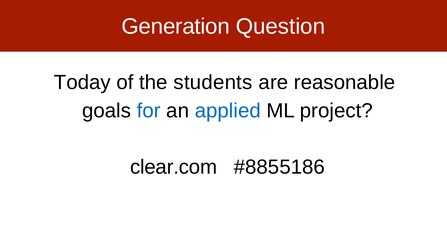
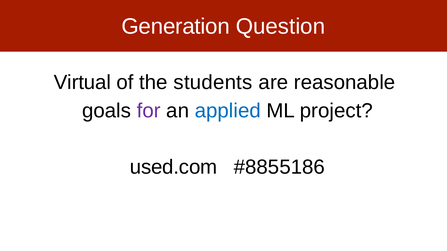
Today: Today -> Virtual (82, 83)
for colour: blue -> purple (149, 111)
clear.com: clear.com -> used.com (174, 167)
